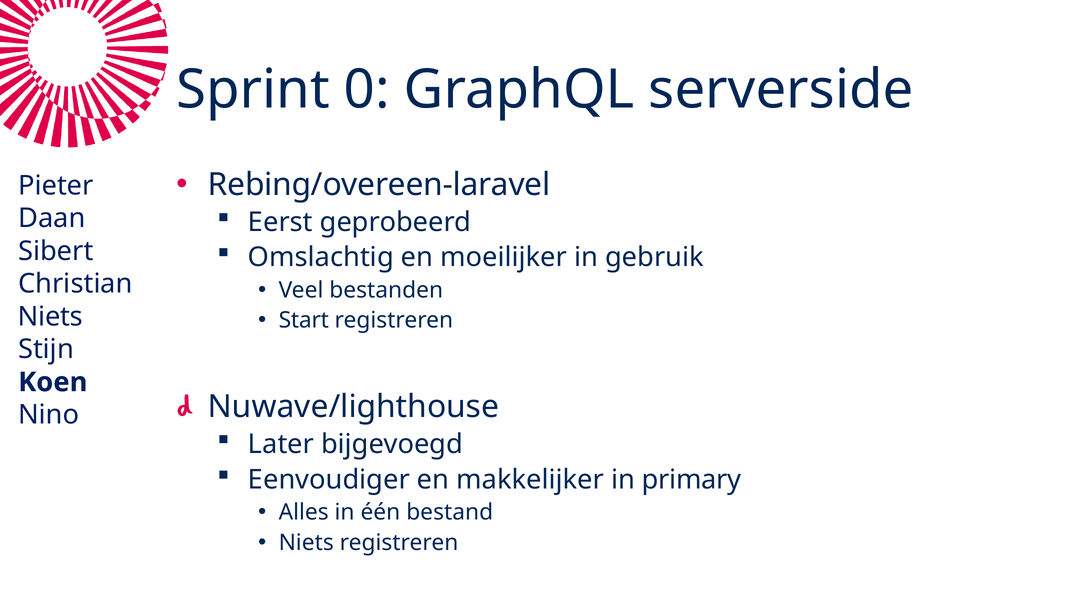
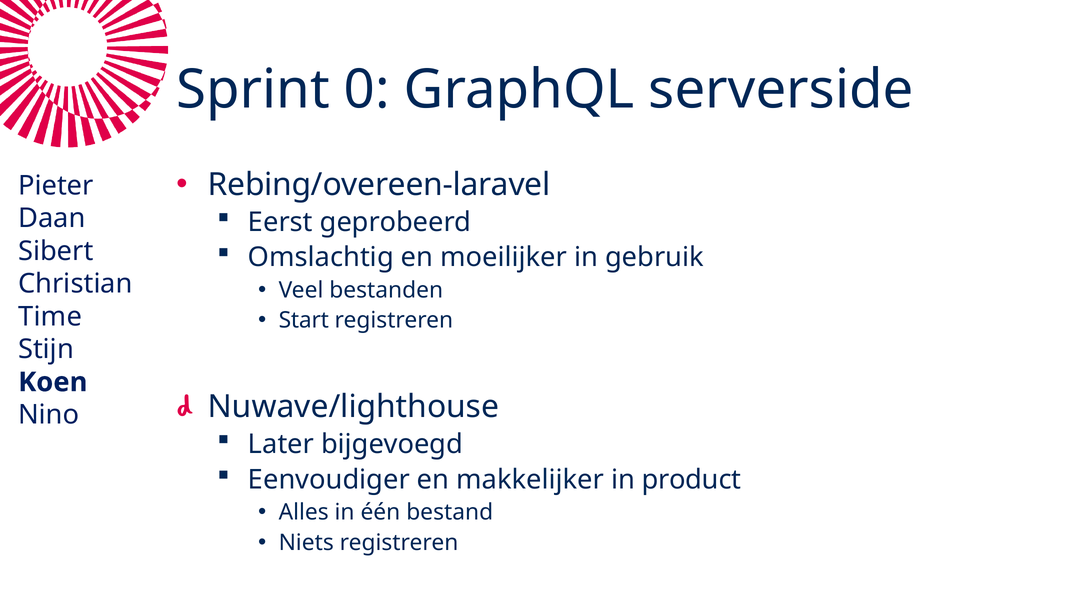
Niets: Niets -> Time (50, 317)
primary: primary -> product (691, 480)
